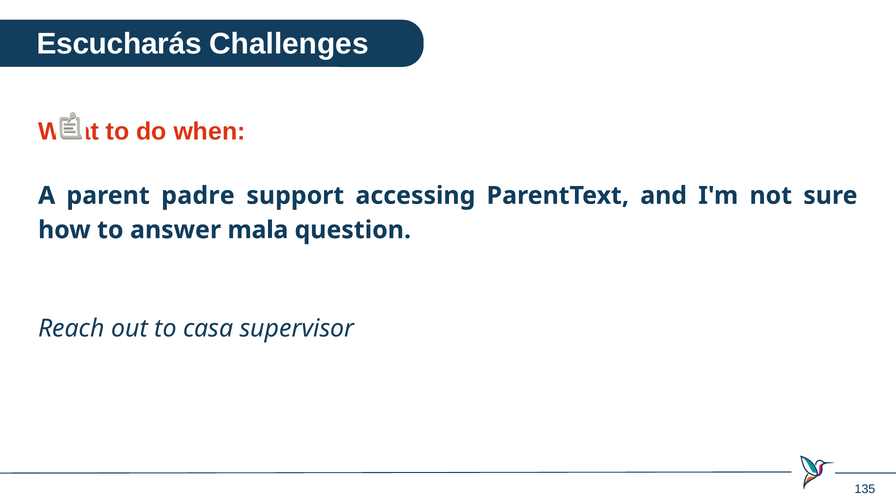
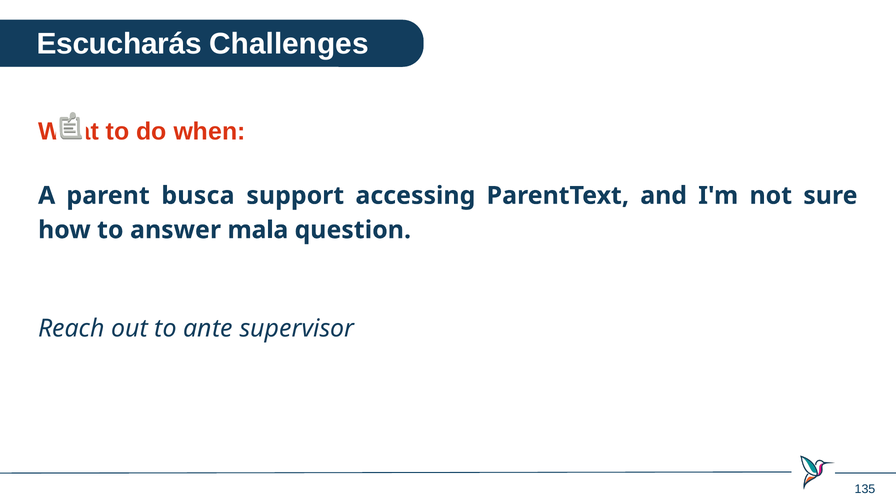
padre: padre -> busca (198, 196)
casa: casa -> ante (208, 329)
